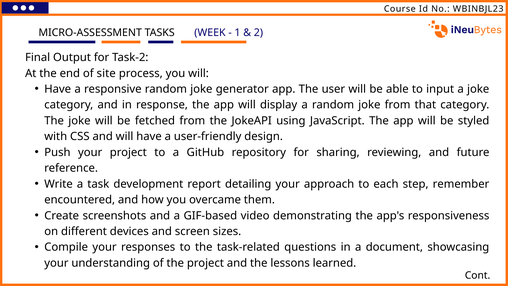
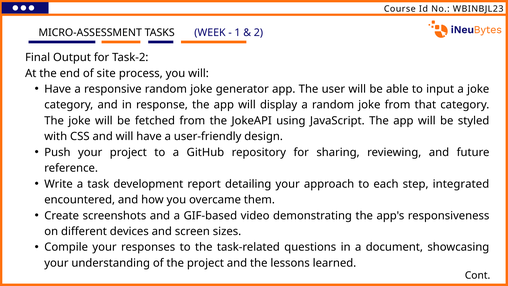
remember: remember -> integrated (461, 184)
